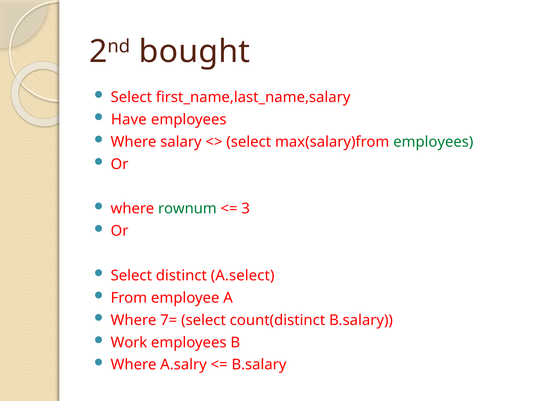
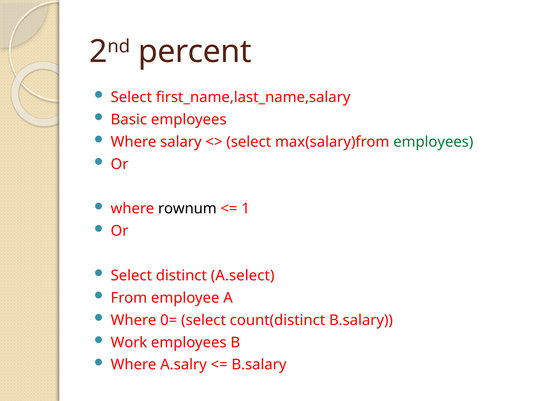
bought: bought -> percent (195, 52)
Have: Have -> Basic (129, 120)
rownum colour: green -> black (187, 209)
3: 3 -> 1 (246, 209)
7=: 7= -> 0= (169, 320)
